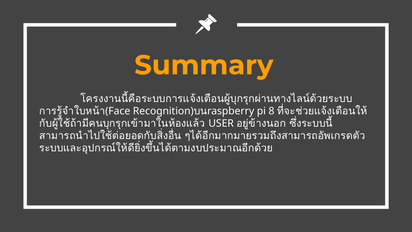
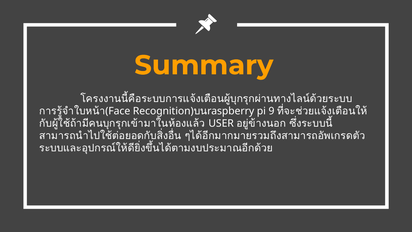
8: 8 -> 9 (271, 111)
